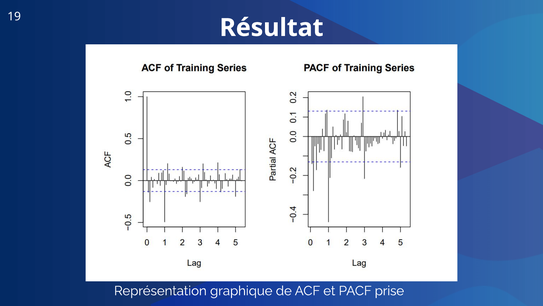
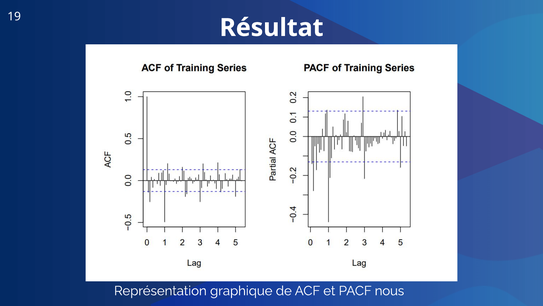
prise: prise -> nous (389, 290)
